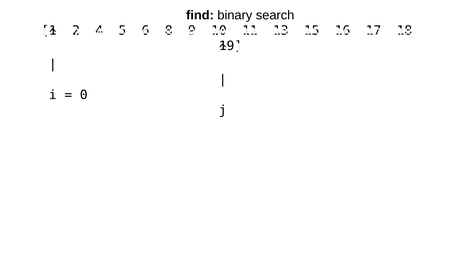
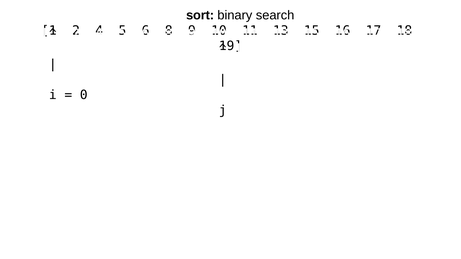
find: find -> sort (200, 15)
